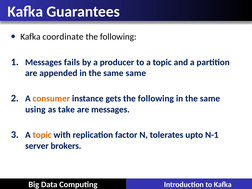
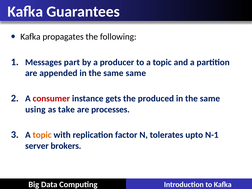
coordinate: coordinate -> propagates (63, 37)
fails: fails -> part (72, 62)
consumer colour: orange -> red (51, 99)
gets the following: following -> produced (156, 99)
are messages: messages -> processes (110, 109)
